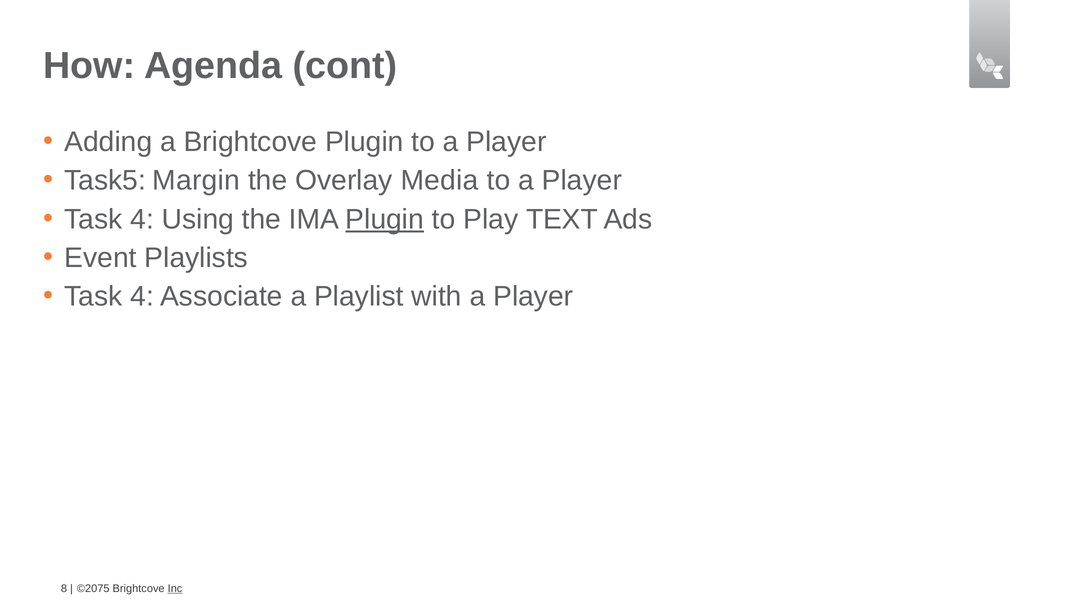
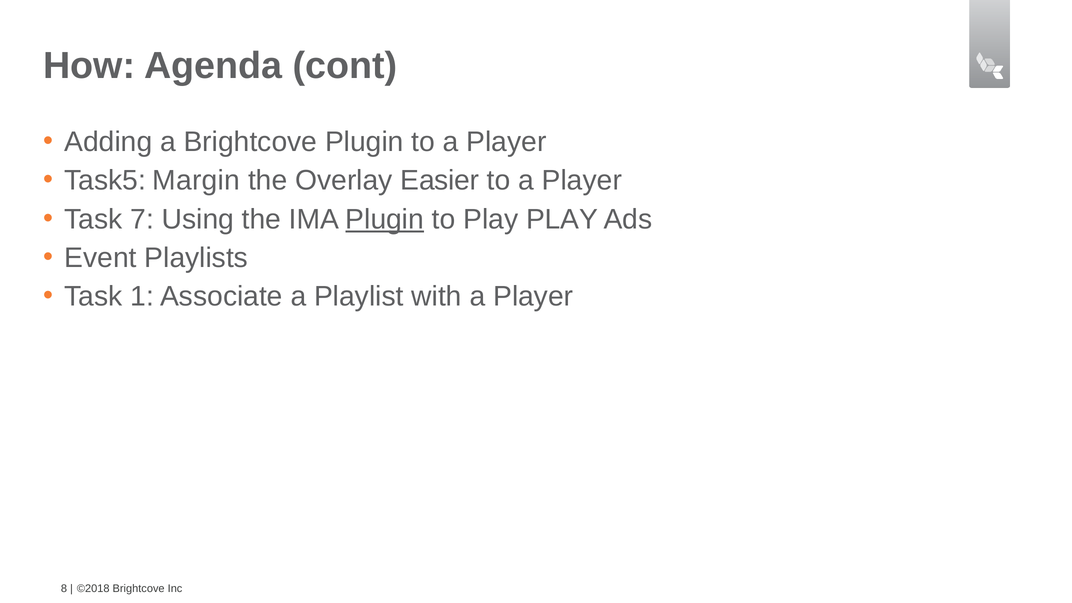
Media: Media -> Easier (440, 181)
4: 4 -> 7 (142, 219)
Play TEXT: TEXT -> PLAY (562, 219)
4: 4 -> 1 (142, 297)
©2075: ©2075 -> ©2018 (93, 589)
Inc underline: present -> none (175, 589)
